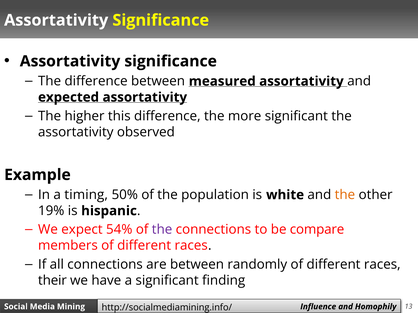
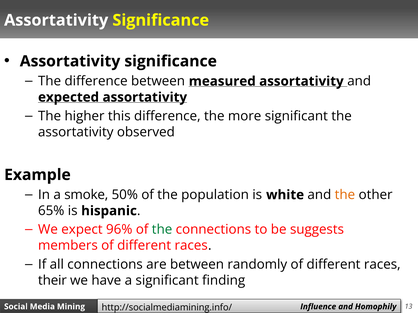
timing: timing -> smoke (86, 195)
19%: 19% -> 65% (51, 211)
54%: 54% -> 96% (119, 230)
the colour: purple -> green (162, 230)
compare: compare -> suggests (317, 230)
